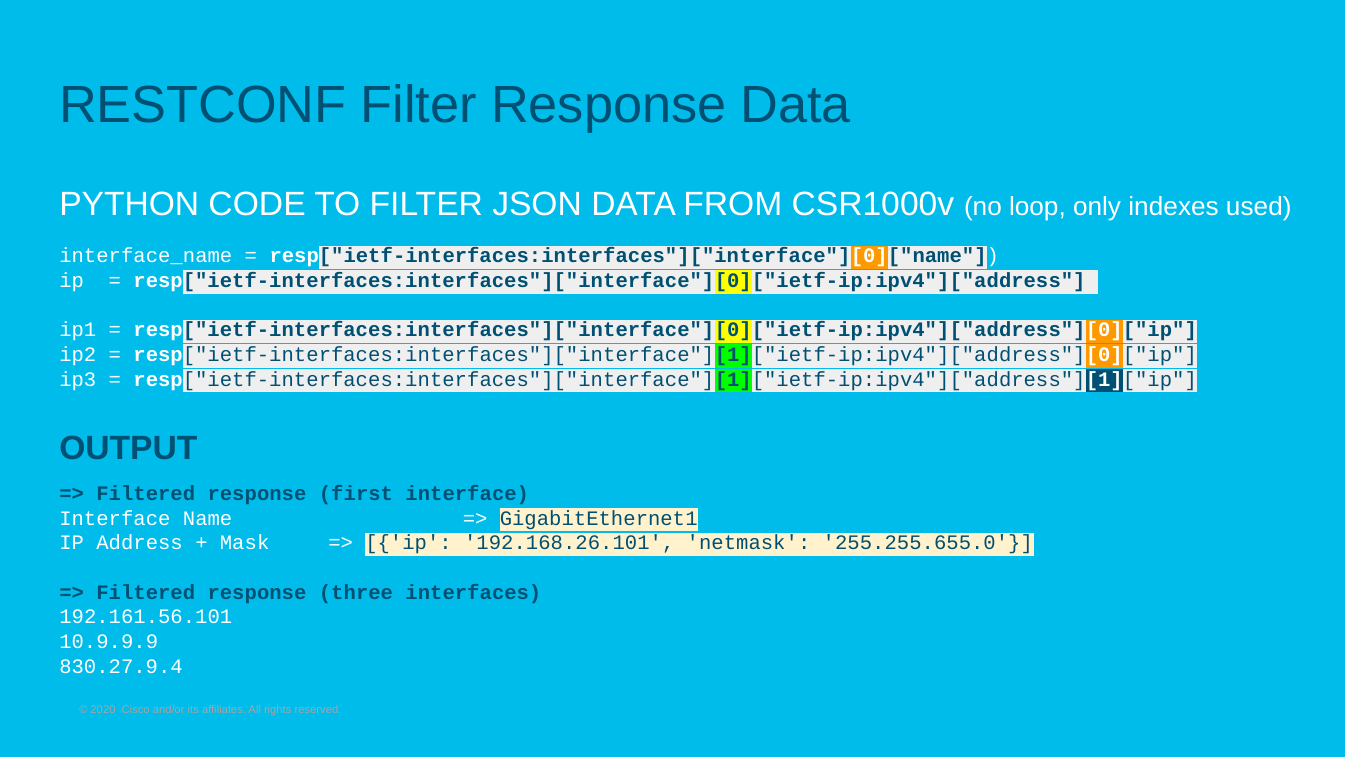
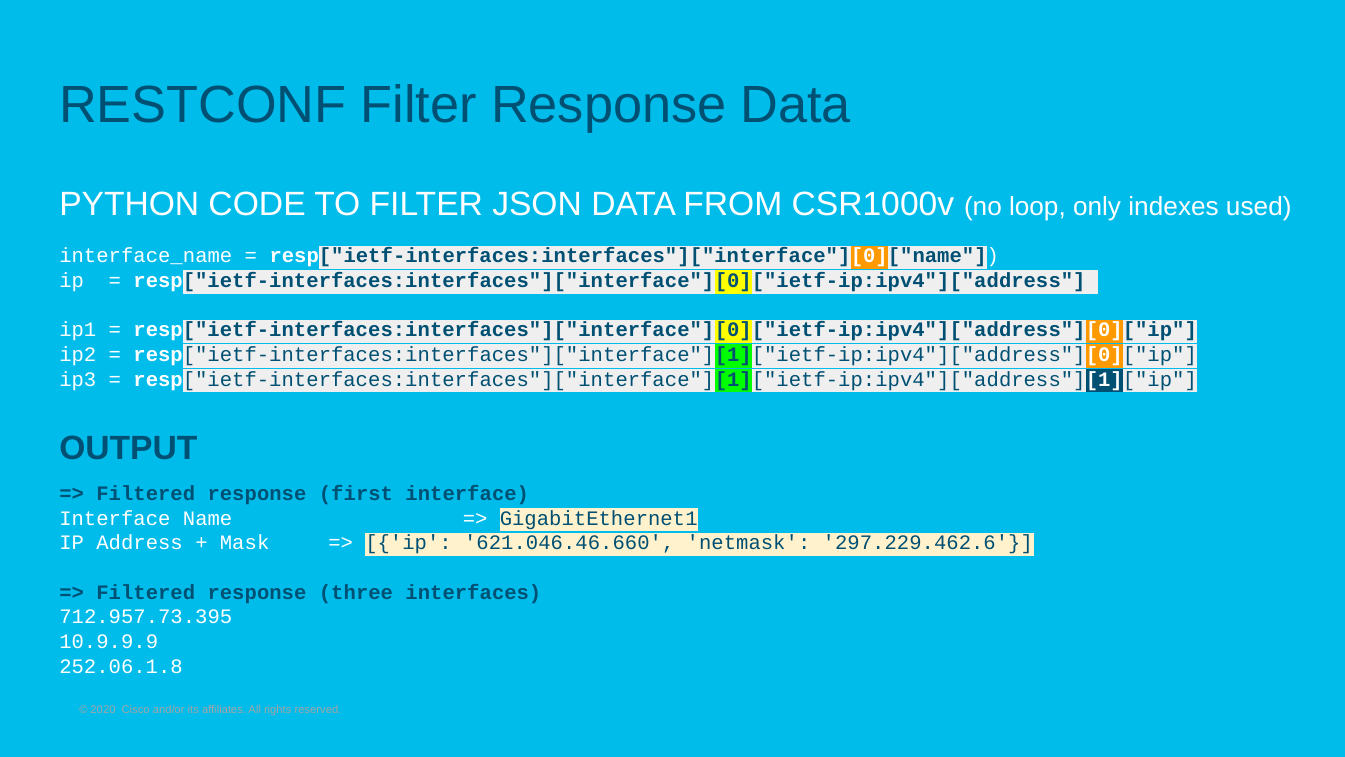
192.168.26.101: 192.168.26.101 -> 621.046.46.660 (569, 543)
255.255.655.0: 255.255.655.0 -> 297.229.462.6 (928, 543)
192.161.56.101: 192.161.56.101 -> 712.957.73.395 (146, 617)
830.27.9.4: 830.27.9.4 -> 252.06.1.8 (121, 666)
